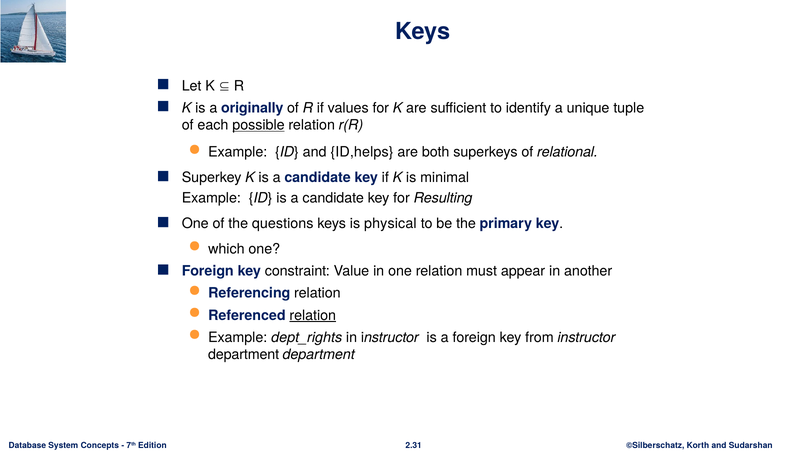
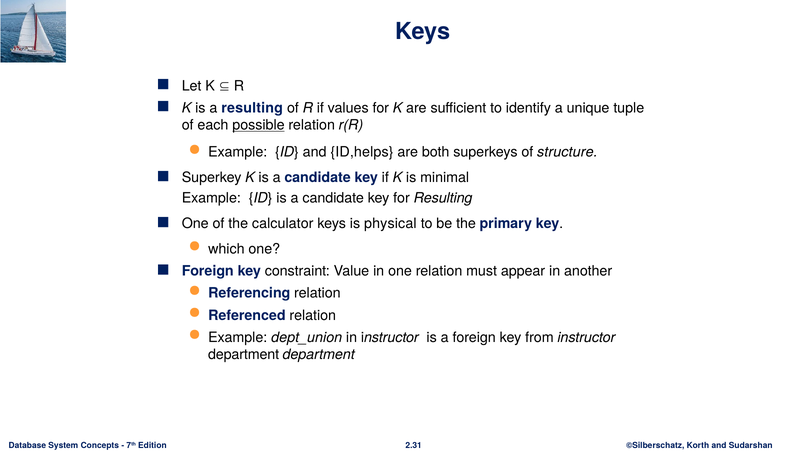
a originally: originally -> resulting (252, 108)
relational: relational -> structure (567, 152)
questions: questions -> calculator (283, 224)
relation underline: present -> none (313, 315)
dept_rights: dept_rights -> dept_union (307, 338)
